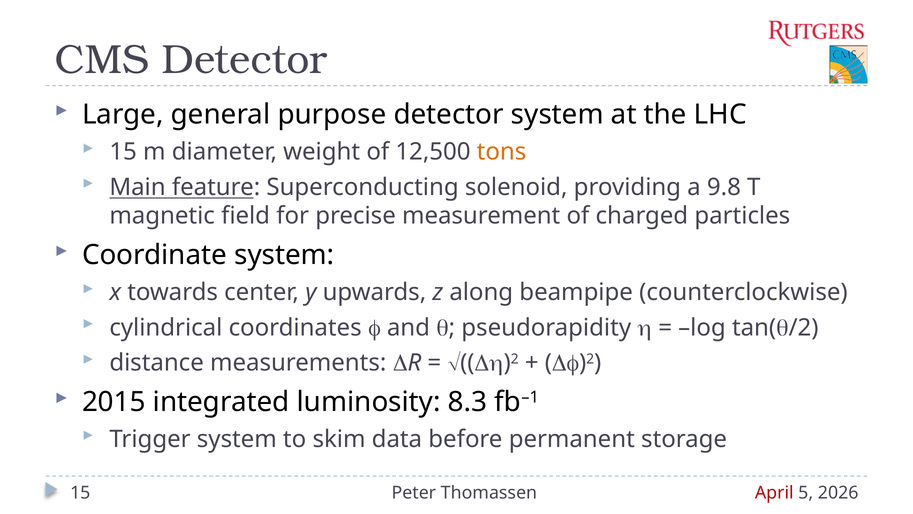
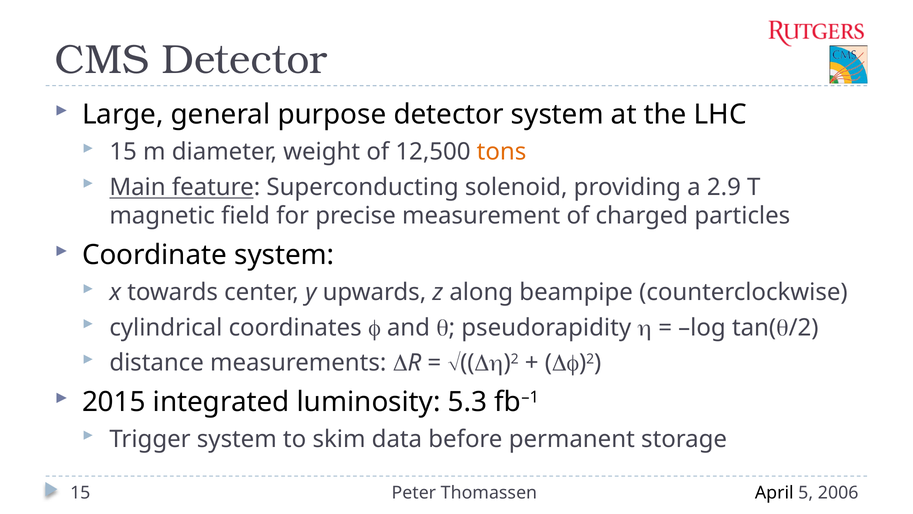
9.8: 9.8 -> 2.9 (724, 187)
8.3: 8.3 -> 5.3 (467, 402)
April colour: red -> black (774, 492)
2026: 2026 -> 2006 (838, 492)
